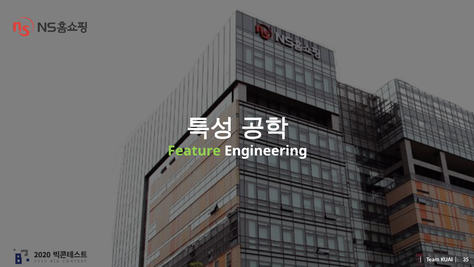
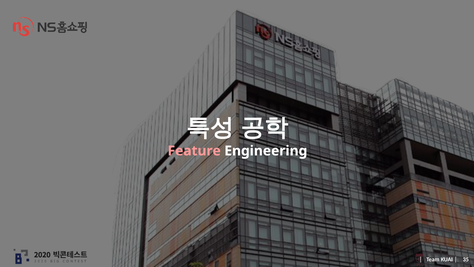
Feature colour: light green -> pink (194, 151)
